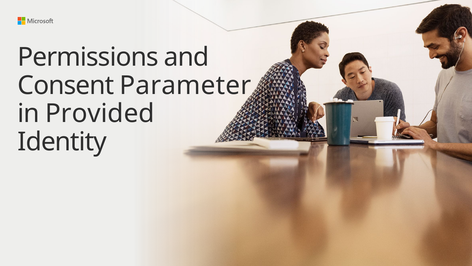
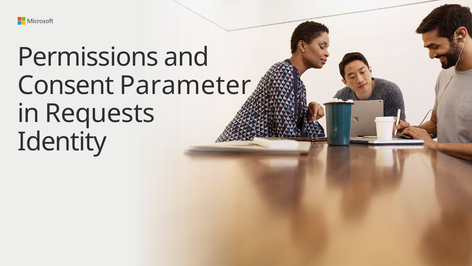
Provided: Provided -> Requests (100, 113)
